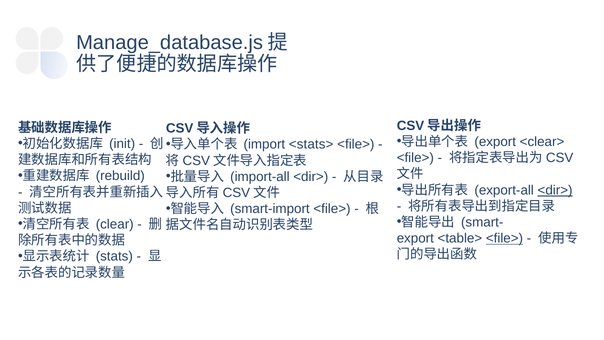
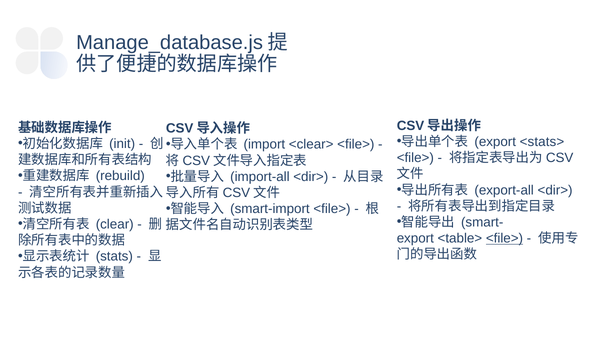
<clear>: <clear> -> <stats> (542, 142)
<stats>: <stats> -> <clear> (311, 144)
<dir> underline: present -> none (555, 190)
